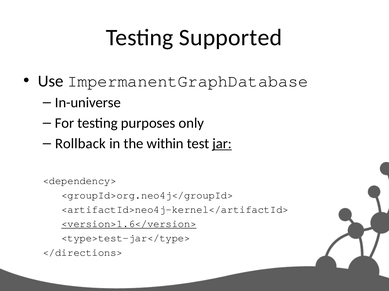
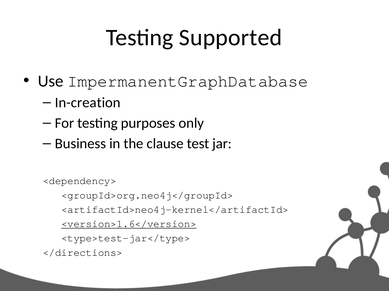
In-universe: In-universe -> In-creation (88, 103)
Rollback: Rollback -> Business (80, 144)
within: within -> clause (165, 144)
jar underline: present -> none (222, 144)
